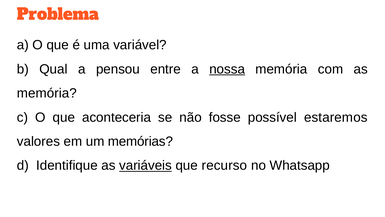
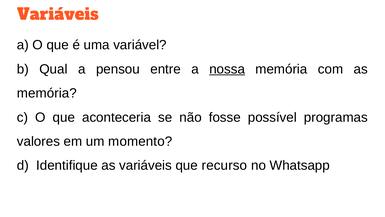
Problema: Problema -> Variáveis (58, 15)
estaremos: estaremos -> programas (336, 117)
memórias: memórias -> momento (140, 141)
variáveis underline: present -> none (146, 165)
